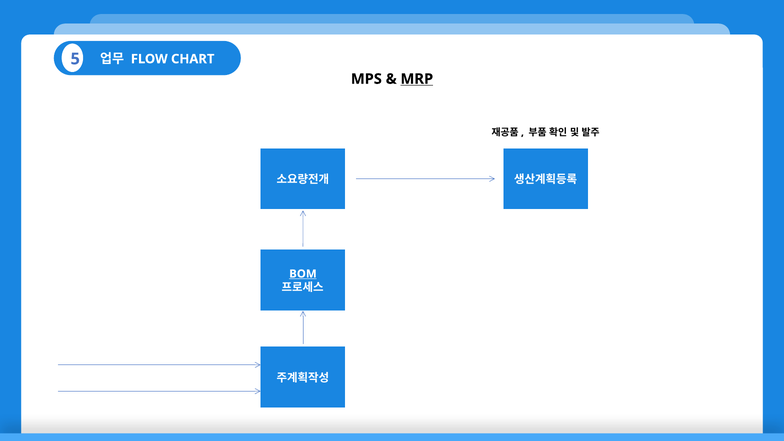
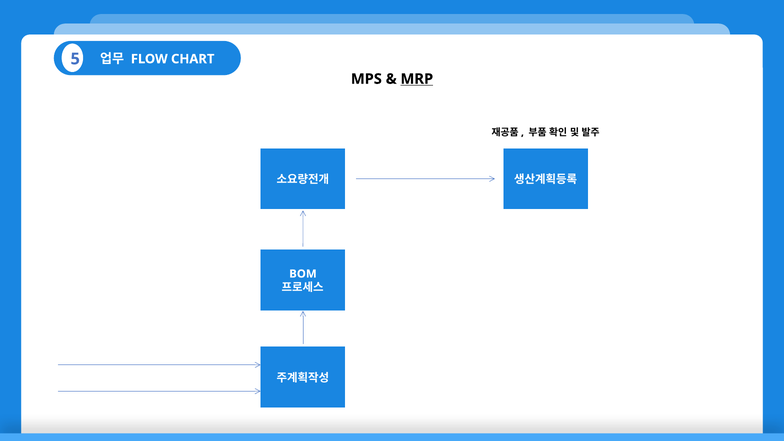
BOM underline: present -> none (303, 274)
